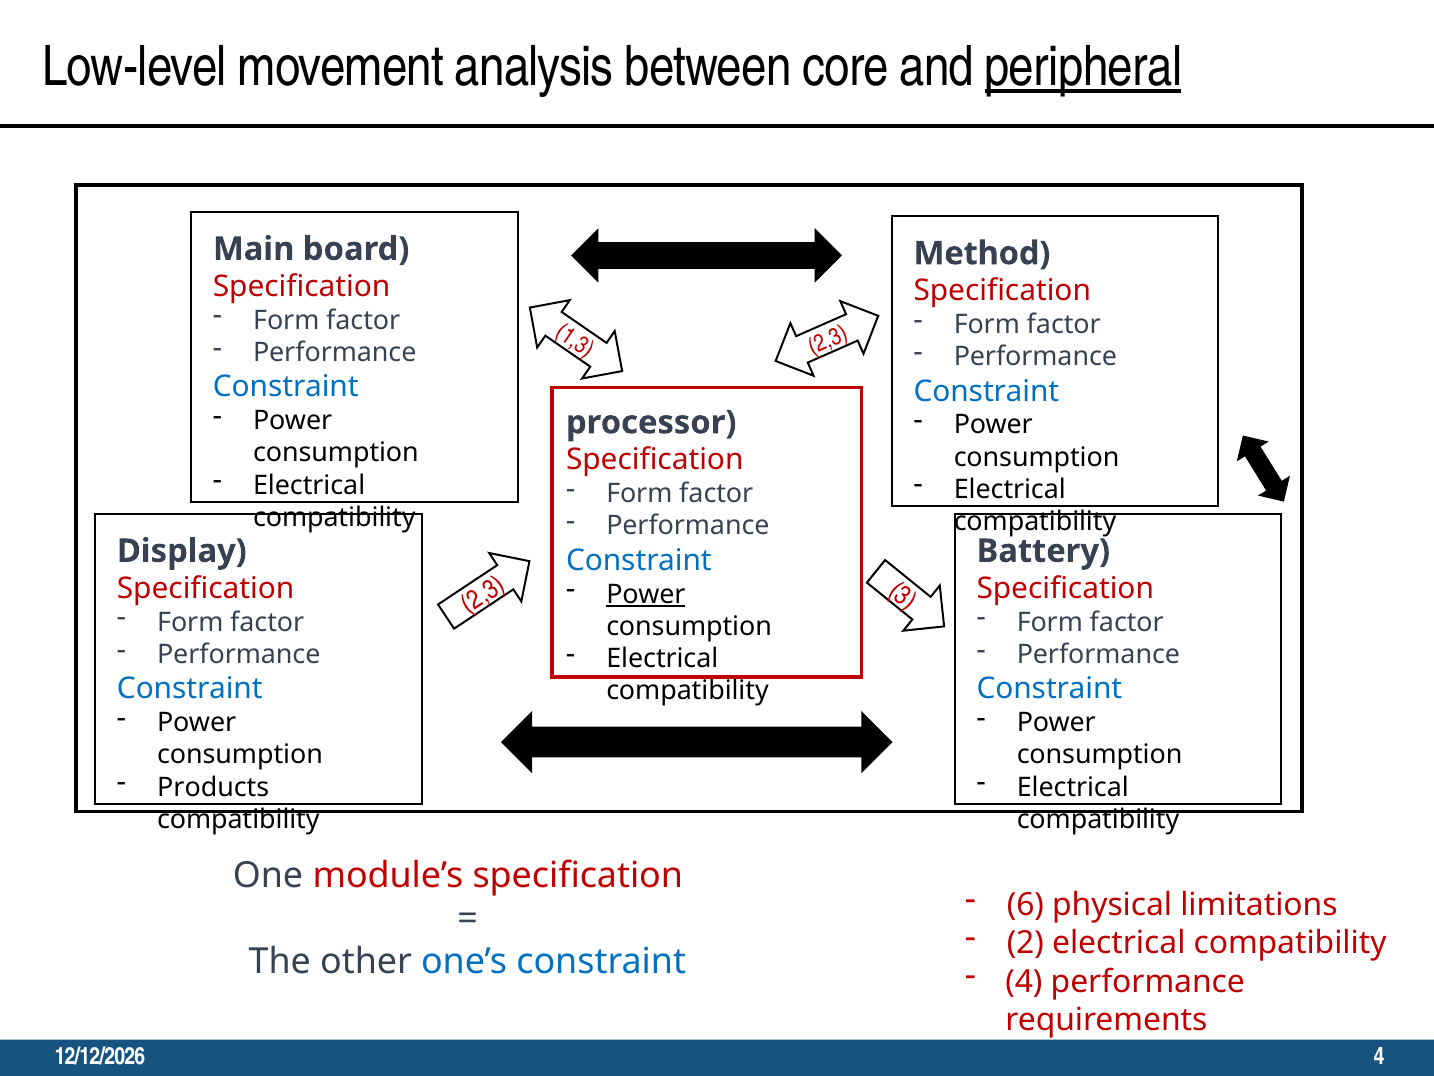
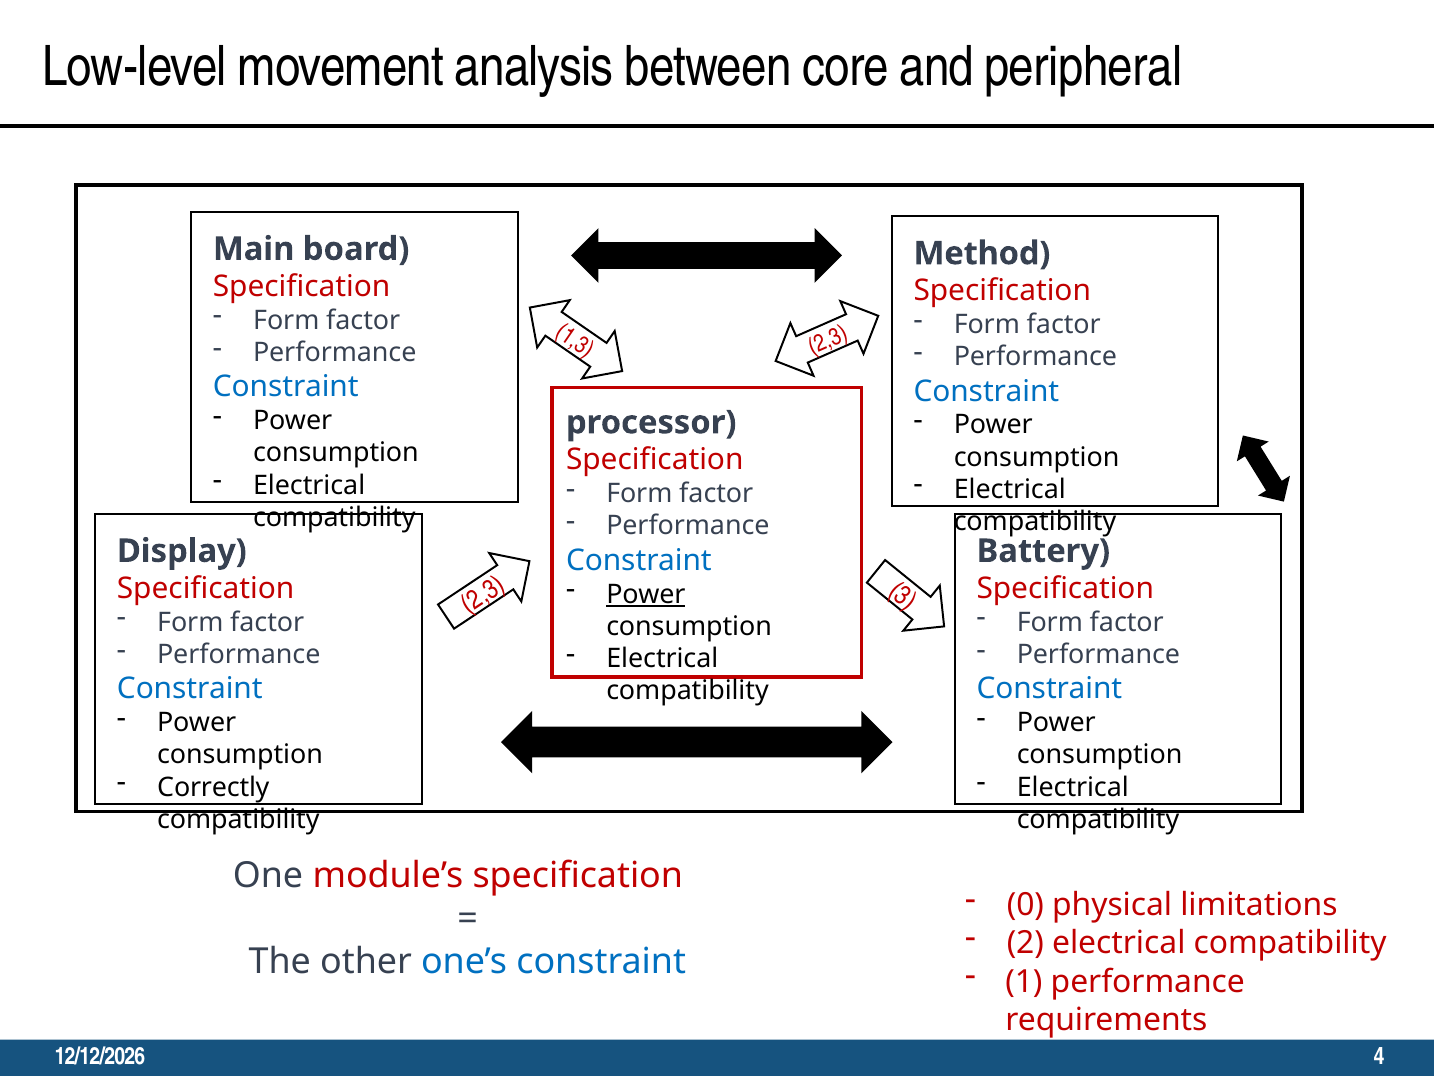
peripheral underline: present -> none (1083, 67)
Products: Products -> Correctly (213, 787)
6: 6 -> 0 (1025, 905)
4: 4 -> 1 (1024, 981)
